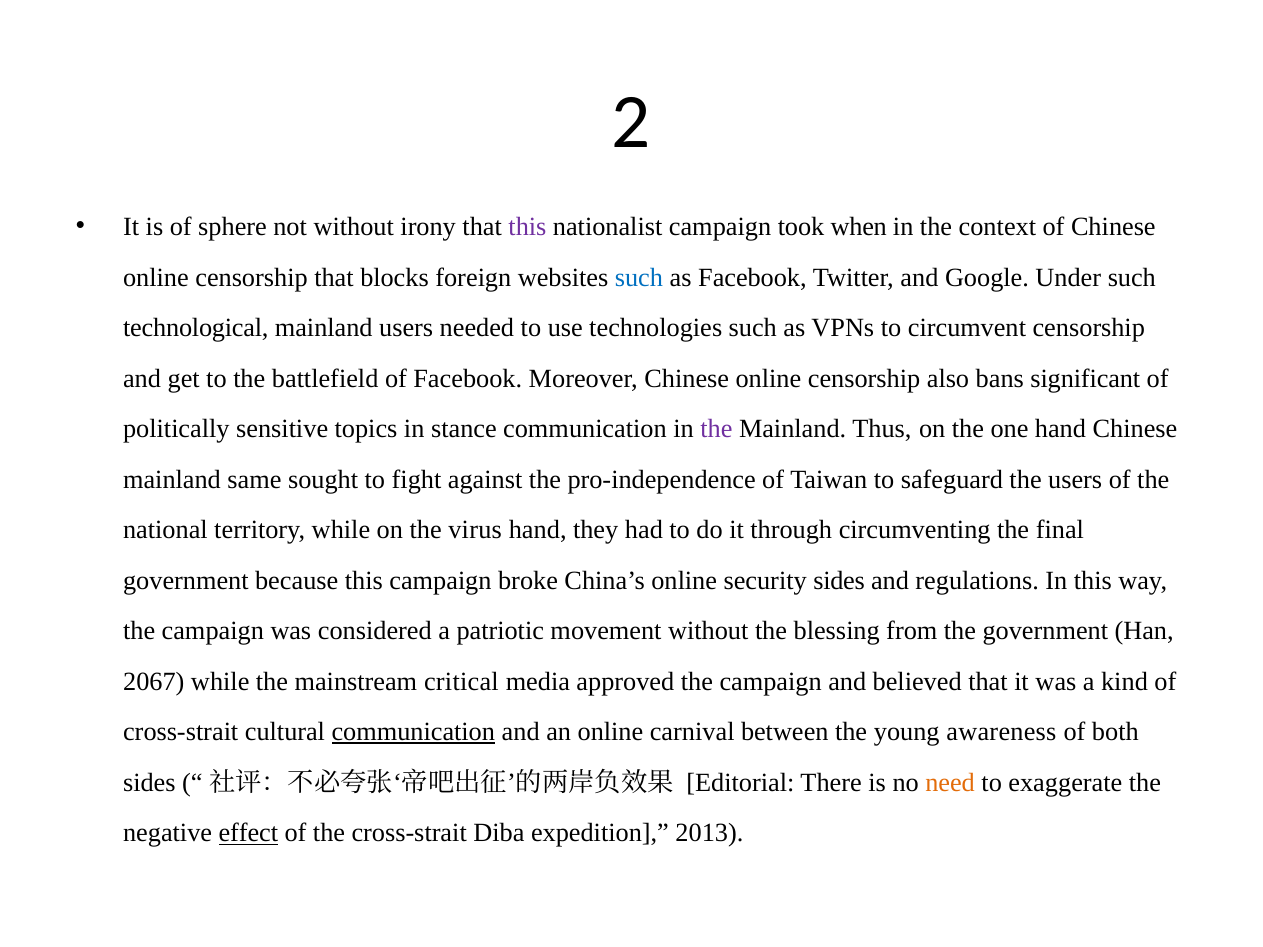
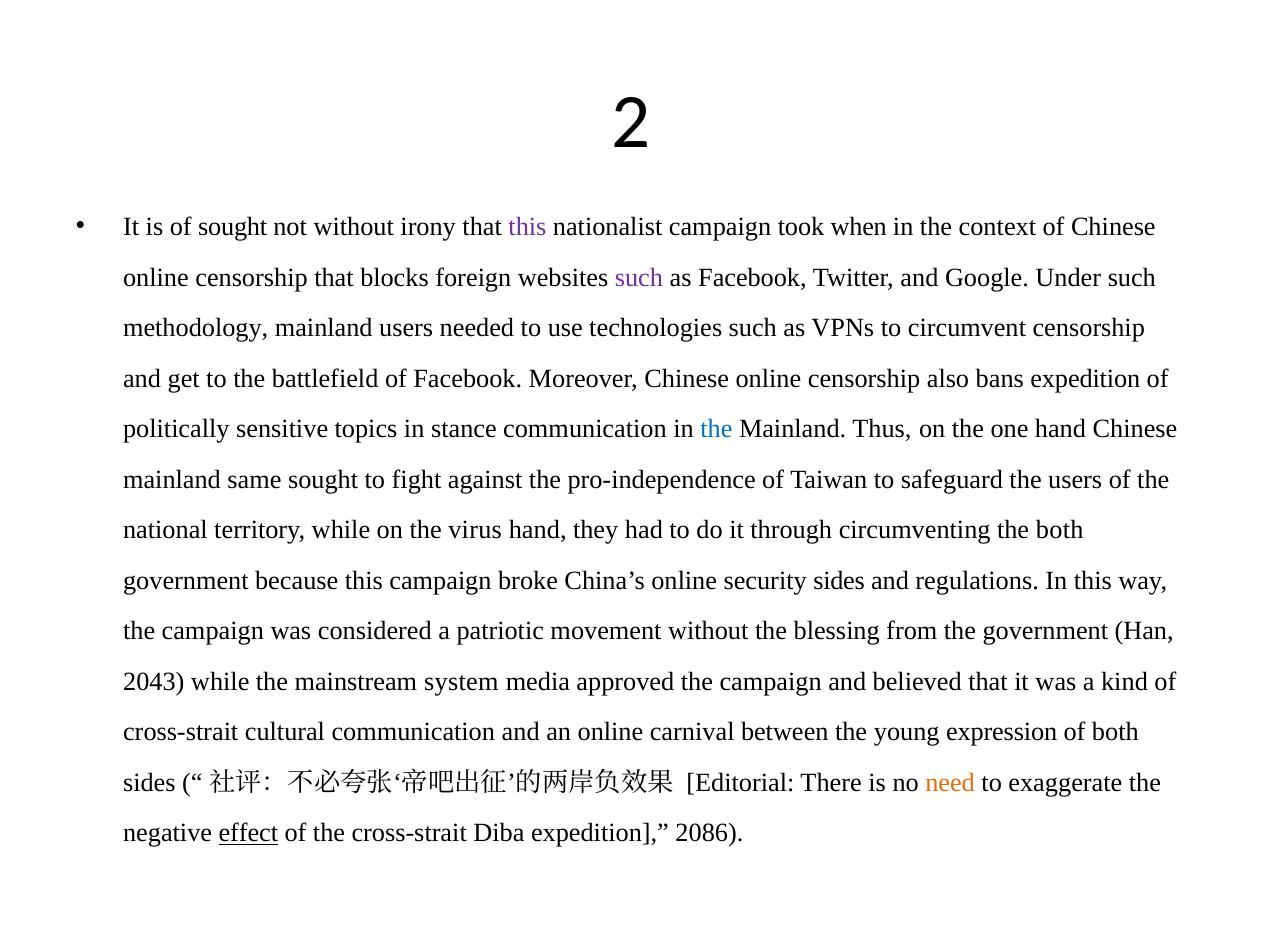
of sphere: sphere -> sought (233, 227)
such colour: blue -> purple (639, 277)
technological: technological -> methodology (196, 328)
bans significant: significant -> expedition (1085, 379)
the colour: purple -> blue (716, 429)
the final: final -> both (1060, 530)
2067: 2067 -> 2043 (154, 682)
critical: critical -> system (461, 682)
communication underline: present -> none (413, 732)
awareness: awareness -> expression (1002, 732)
2013: 2013 -> 2086 (709, 833)
